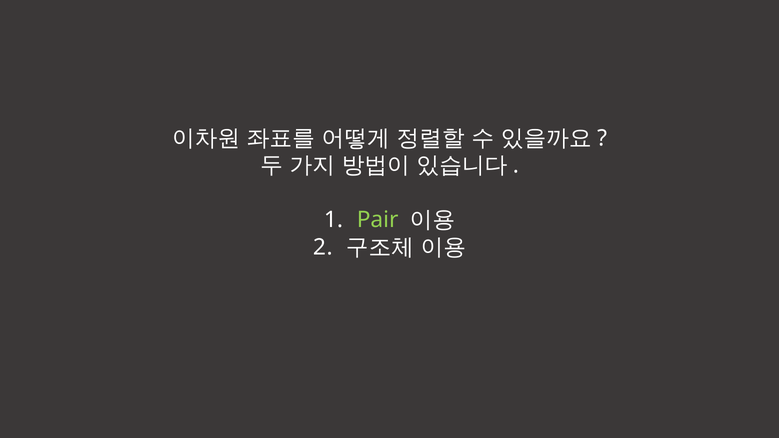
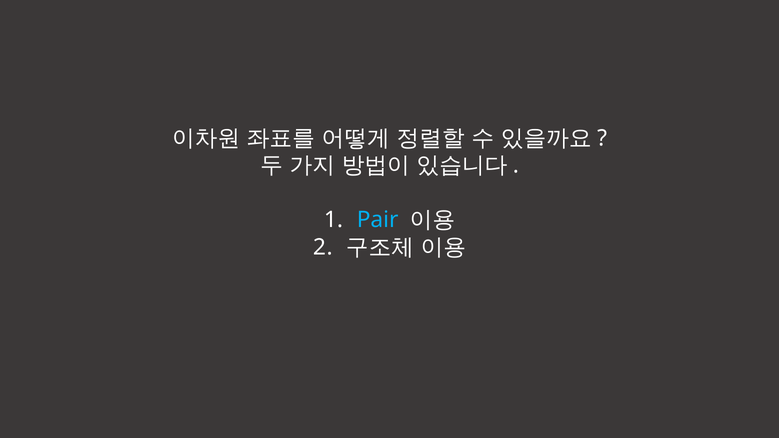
Pair colour: light green -> light blue (378, 220)
